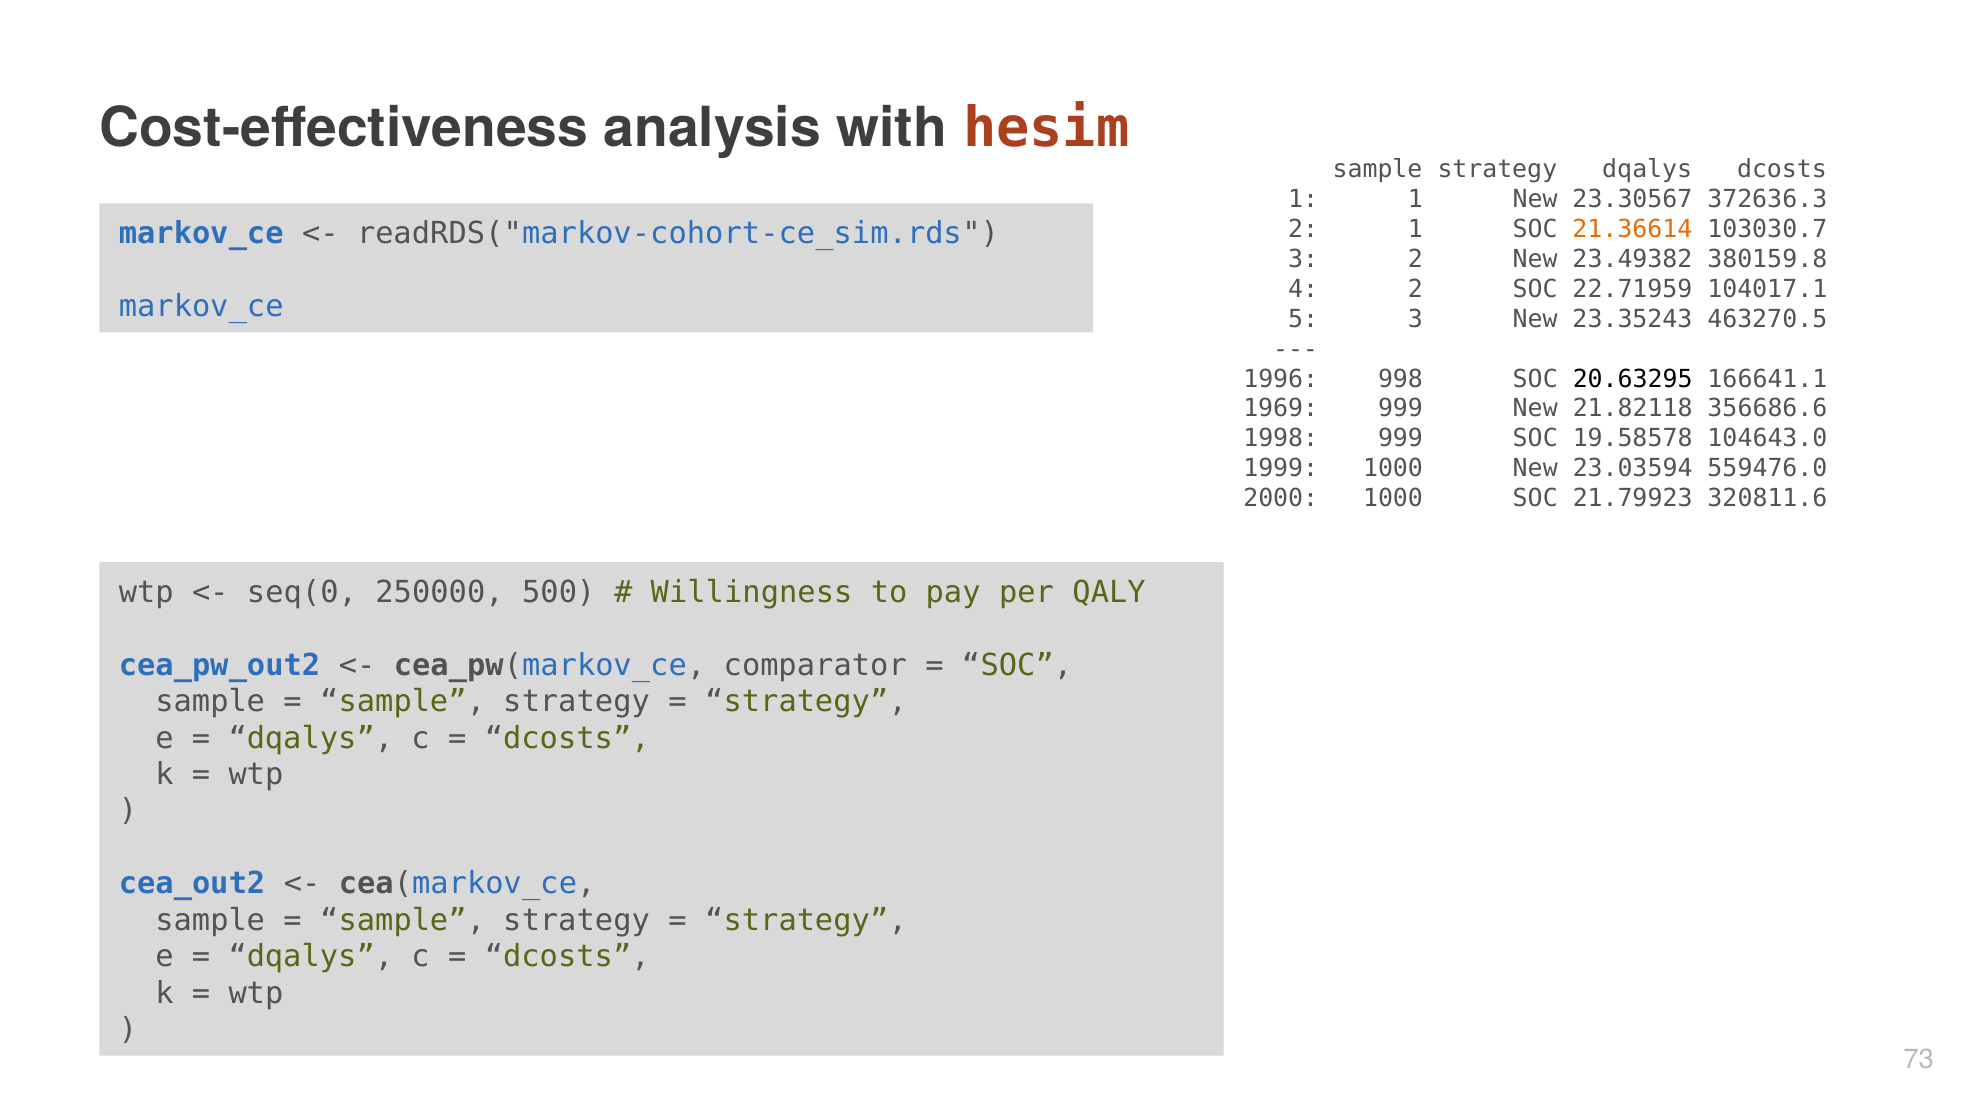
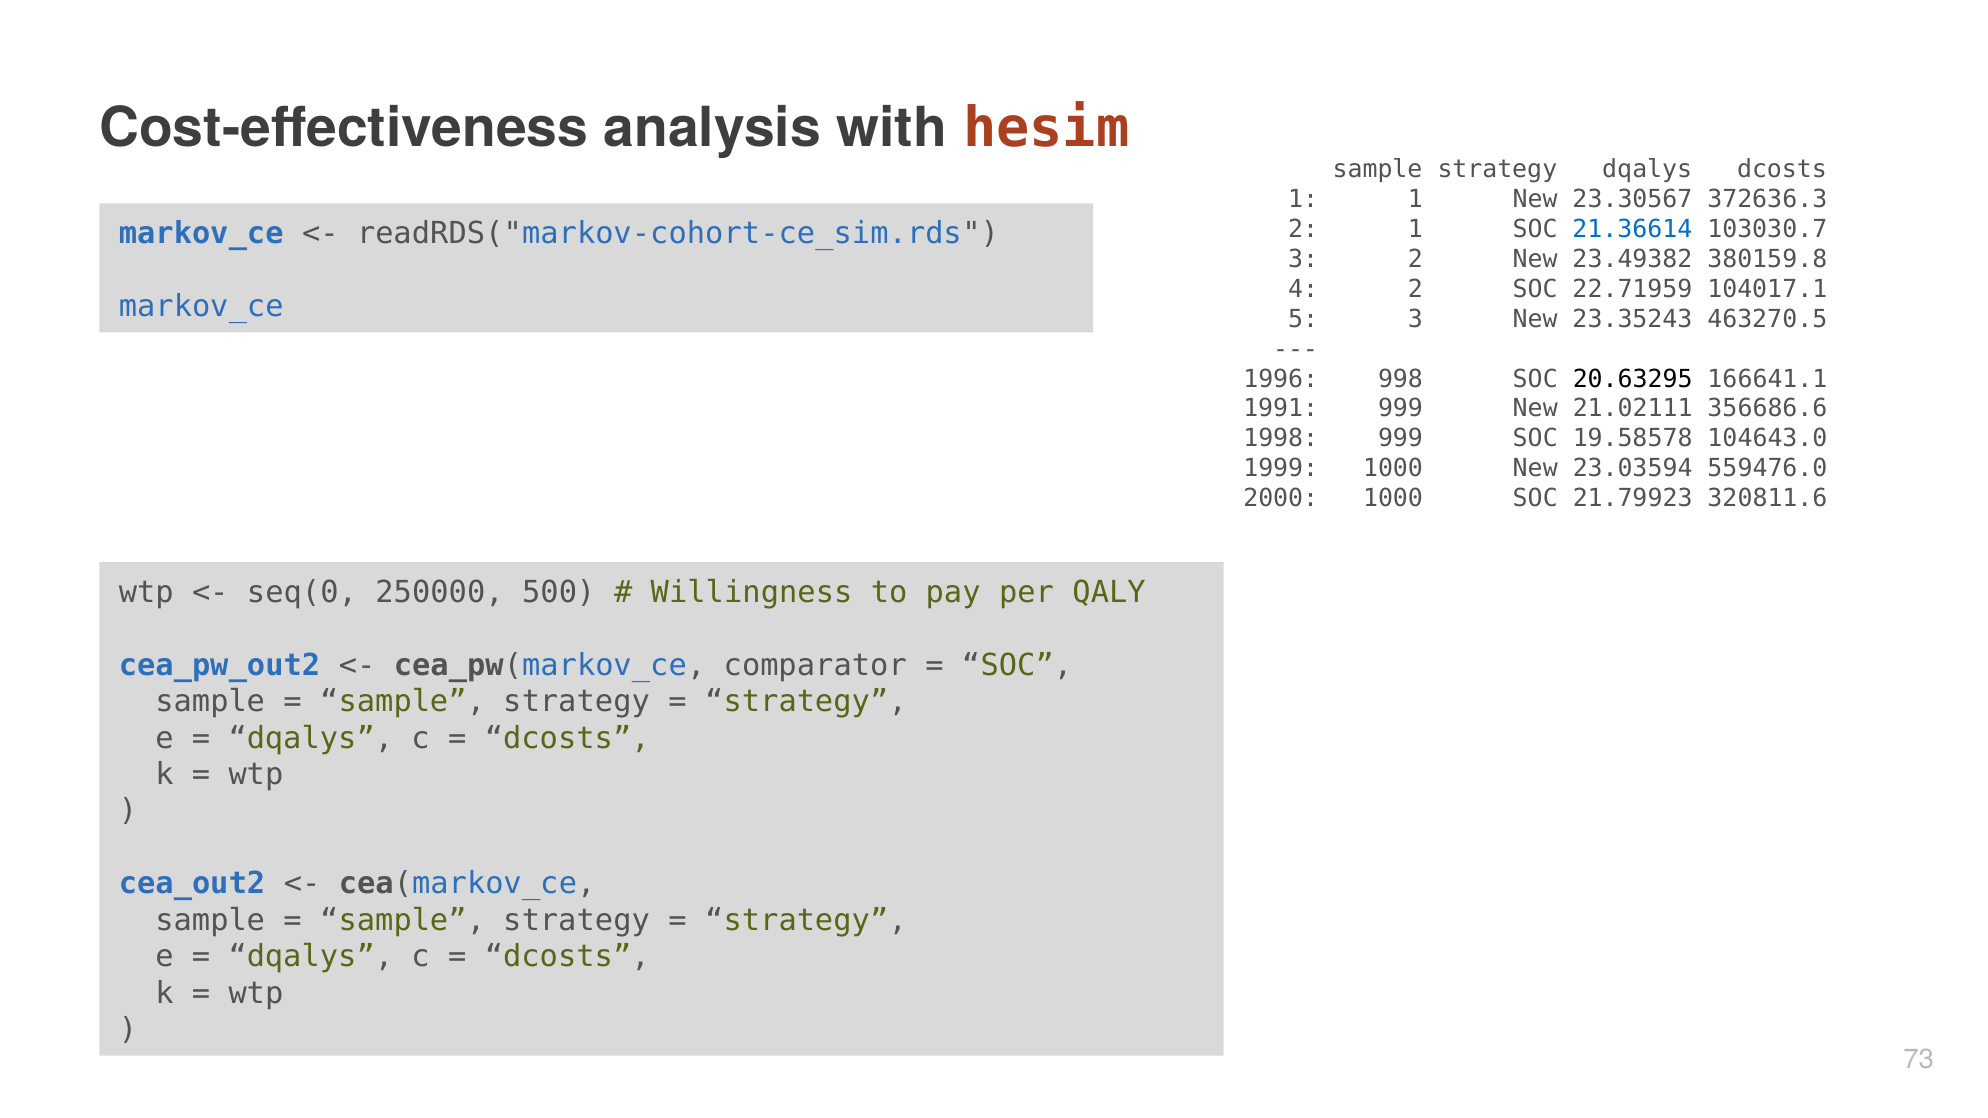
21.36614 colour: orange -> blue (1632, 229)
1969: 1969 -> 1991 (1281, 409)
21.82118: 21.82118 -> 21.02111 (1633, 409)
